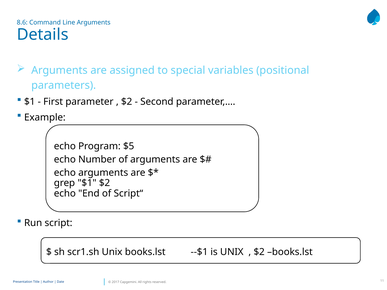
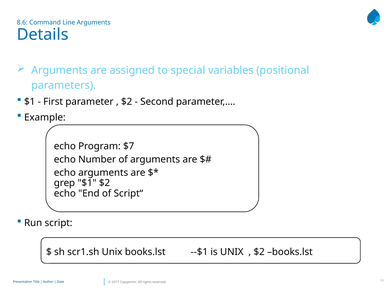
$5: $5 -> $7 (129, 146)
